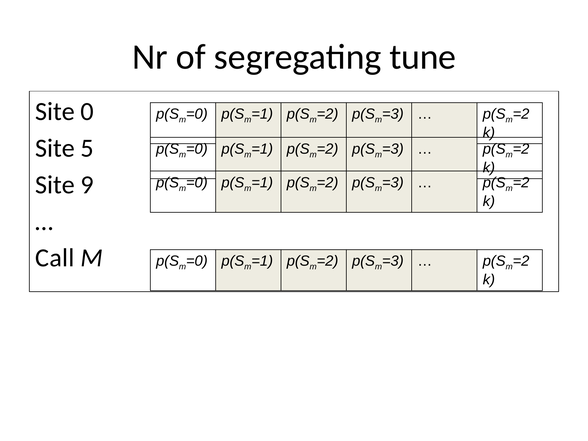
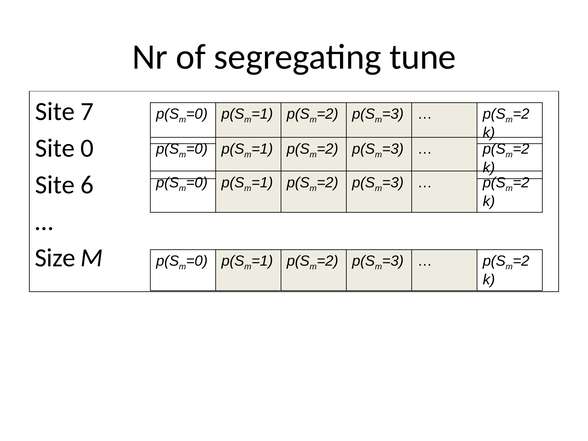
0: 0 -> 7 (87, 112)
5: 5 -> 0 (87, 148)
9: 9 -> 6 (87, 185)
Call: Call -> Size (55, 258)
